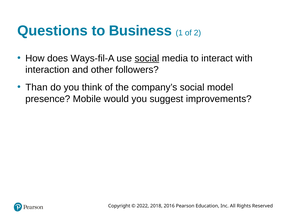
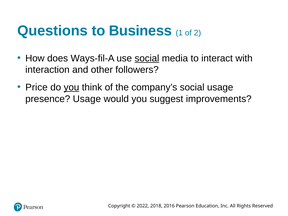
Than: Than -> Price (36, 87)
you underline: none -> present (71, 87)
social model: model -> usage (220, 87)
presence Mobile: Mobile -> Usage (87, 99)
